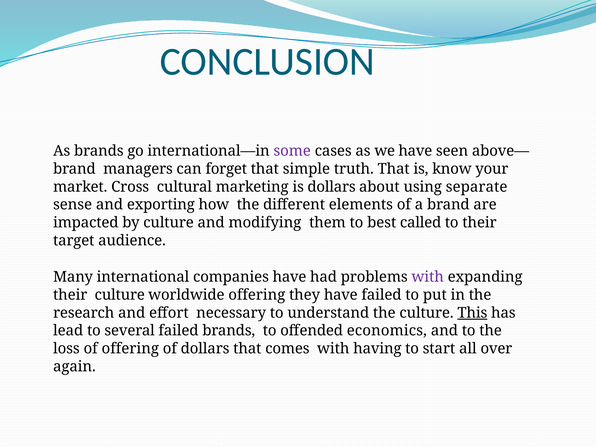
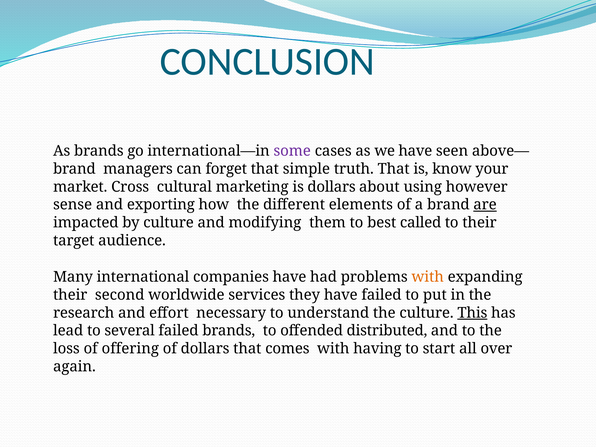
separate: separate -> however (477, 187)
are underline: none -> present (485, 205)
with colour: purple -> orange (428, 277)
their culture: culture -> second (120, 295)
worldwide offering: offering -> services (257, 295)
economics: economics -> distributed (387, 331)
